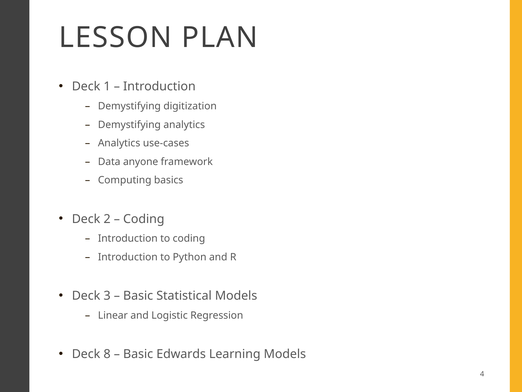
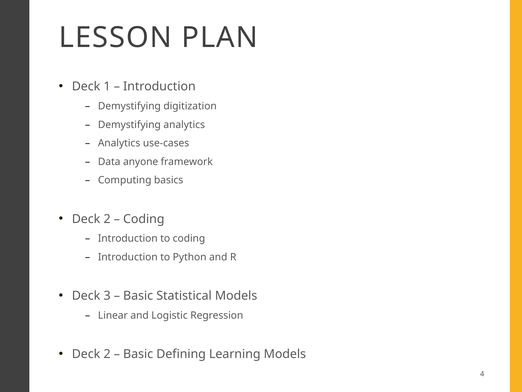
8: 8 -> 2 (107, 354)
Edwards: Edwards -> Defining (181, 354)
